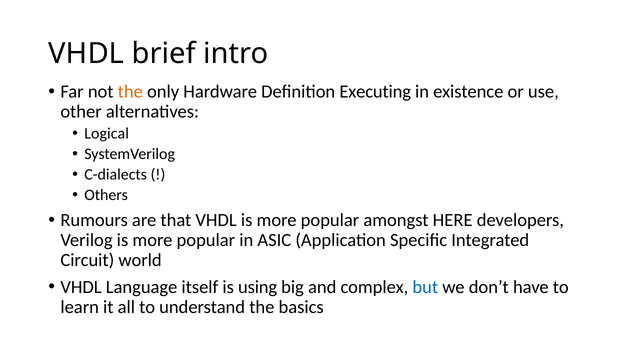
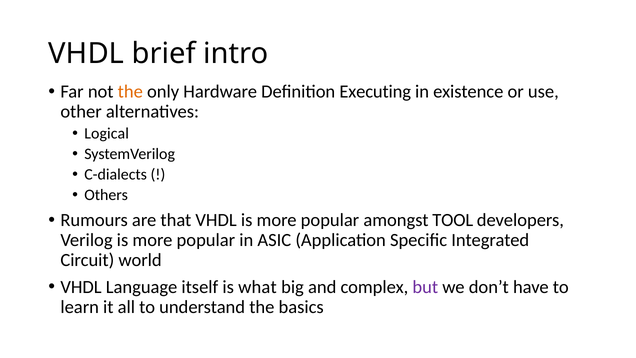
HERE: HERE -> TOOL (453, 220)
using: using -> what (257, 287)
but colour: blue -> purple (425, 287)
